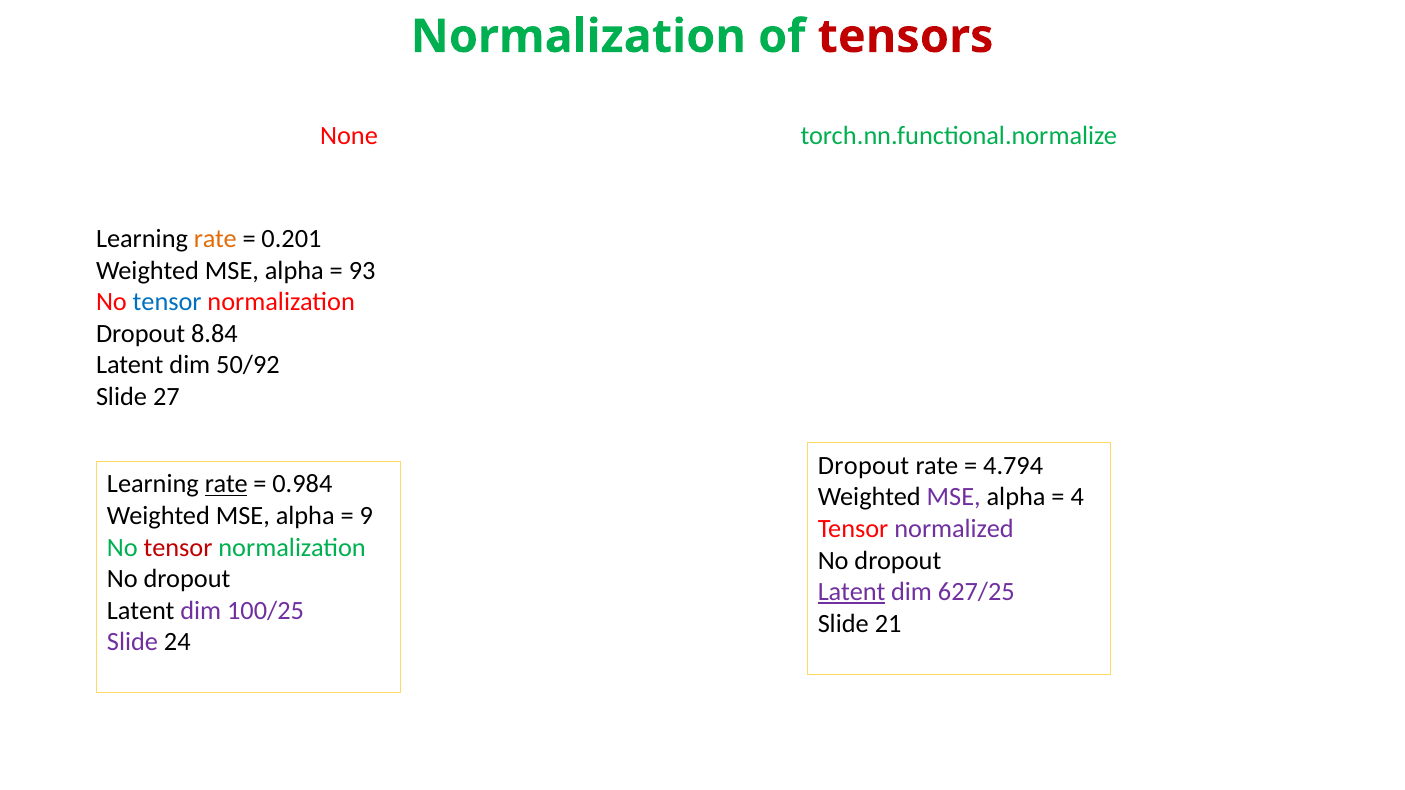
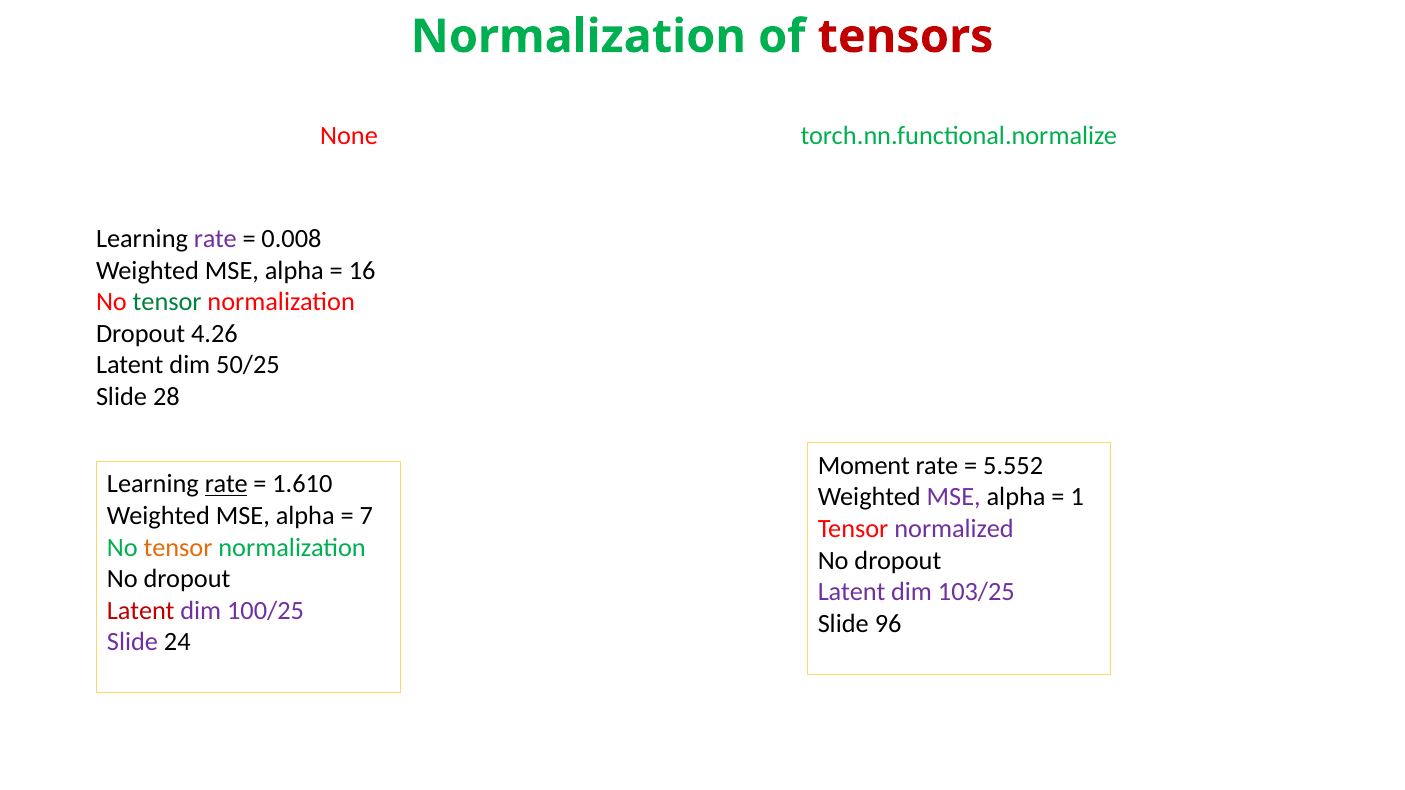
rate colour: orange -> purple (215, 239)
0.201: 0.201 -> 0.008 (291, 239)
93: 93 -> 16 (362, 271)
tensor colour: blue -> green (167, 302)
8.84: 8.84 -> 4.26 (214, 334)
50/92: 50/92 -> 50/25 (248, 365)
27: 27 -> 28 (166, 397)
Dropout: Dropout -> Moment (864, 466)
4.794: 4.794 -> 5.552 (1013, 466)
0.984: 0.984 -> 1.610 (302, 484)
4: 4 -> 1 (1077, 497)
9: 9 -> 7 (366, 516)
tensor colour: red -> orange (178, 548)
Latent underline: present -> none (852, 592)
627/25: 627/25 -> 103/25 (976, 592)
Latent colour: black -> red (141, 611)
21: 21 -> 96 (888, 624)
